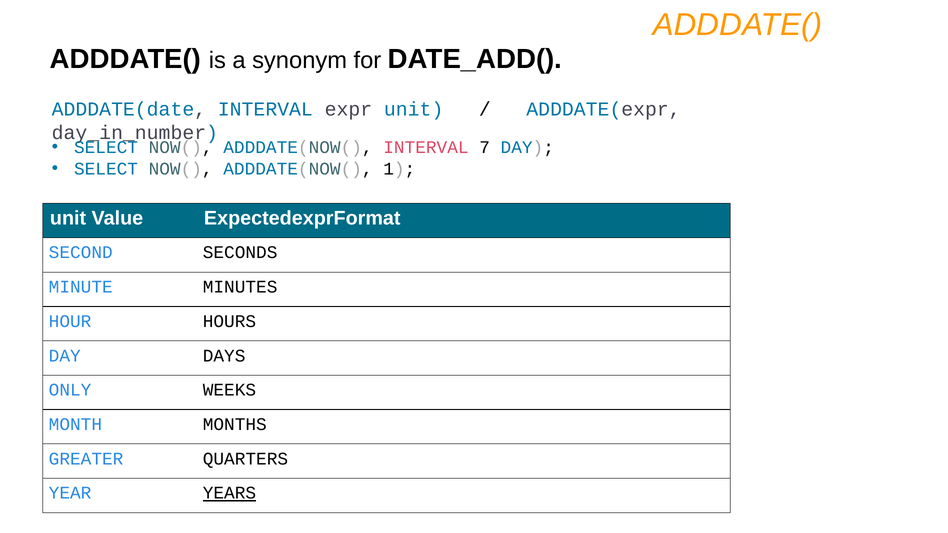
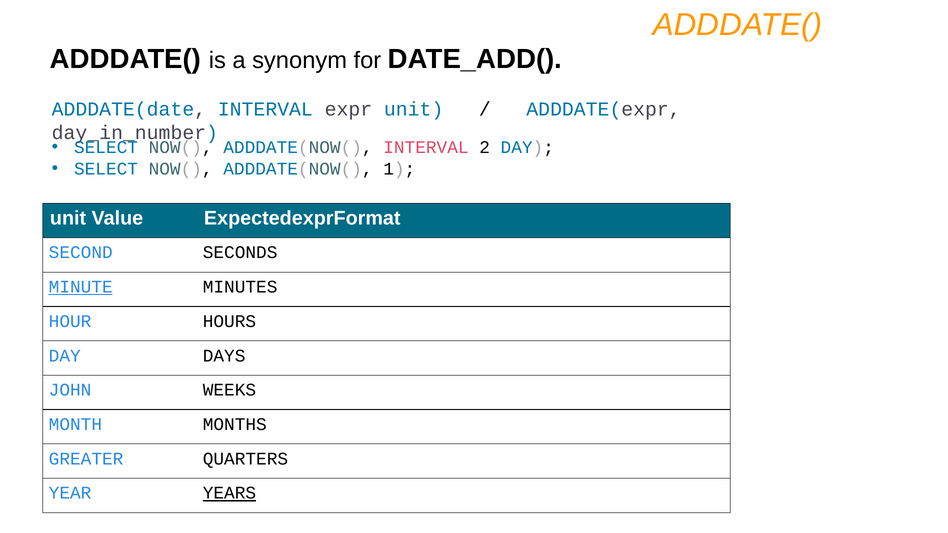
7: 7 -> 2 (485, 148)
MINUTE underline: none -> present (81, 287)
ONLY: ONLY -> JOHN (70, 390)
